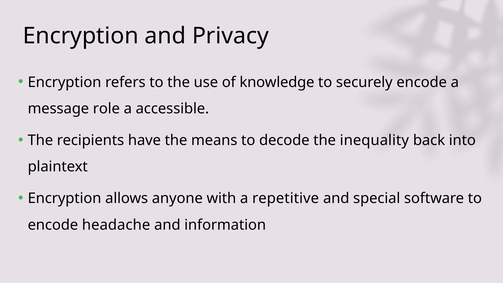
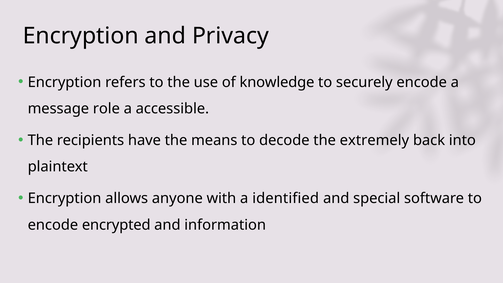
inequality: inequality -> extremely (374, 140)
repetitive: repetitive -> identified (286, 198)
headache: headache -> encrypted (116, 225)
